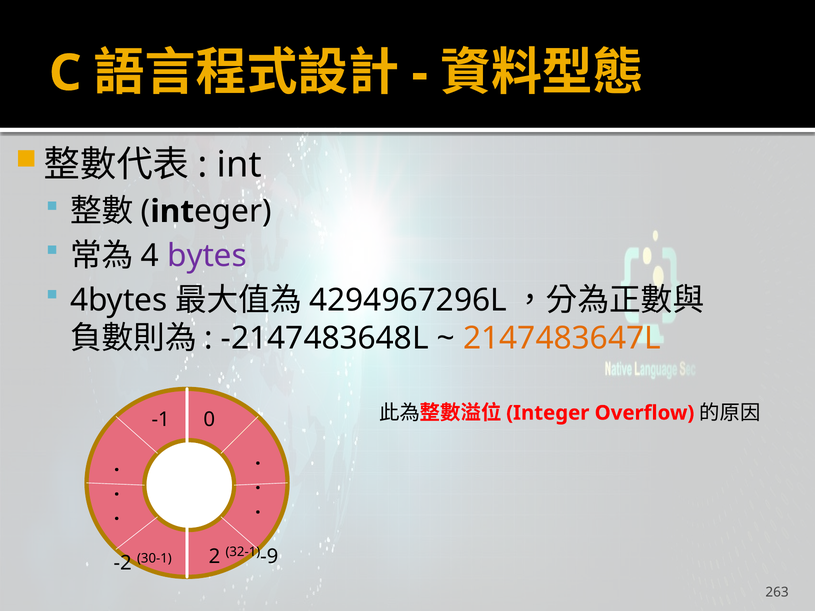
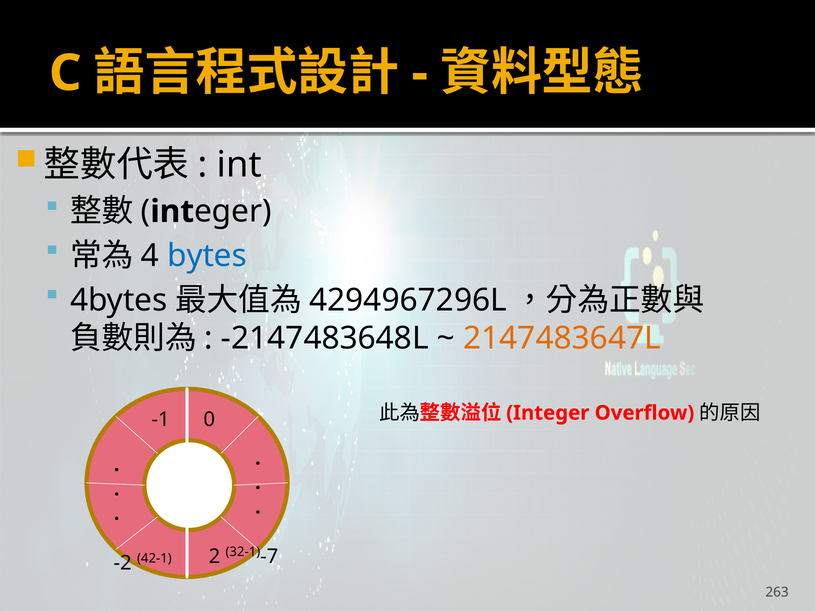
bytes colour: purple -> blue (207, 256)
-9: -9 -> -7 (269, 557)
30-1: 30-1 -> 42-1 (154, 559)
